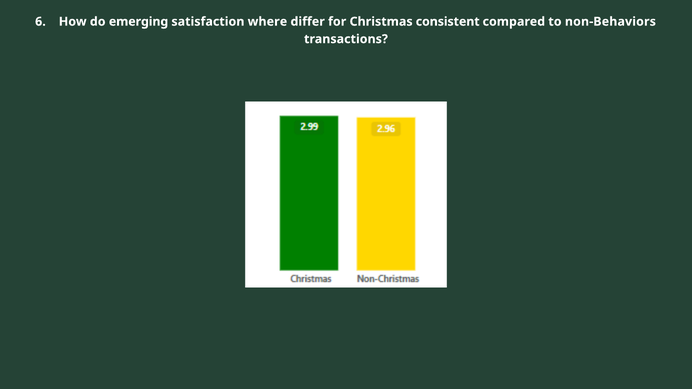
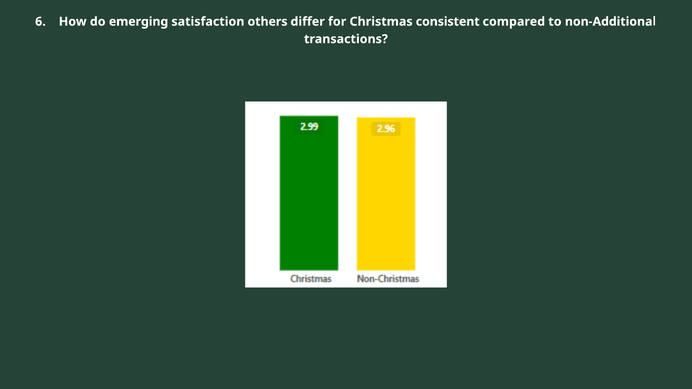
where: where -> others (268, 22)
non-Behaviors: non-Behaviors -> non-Additional (610, 22)
